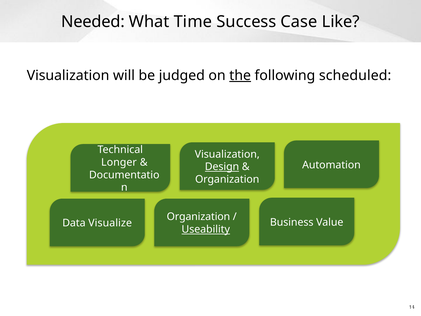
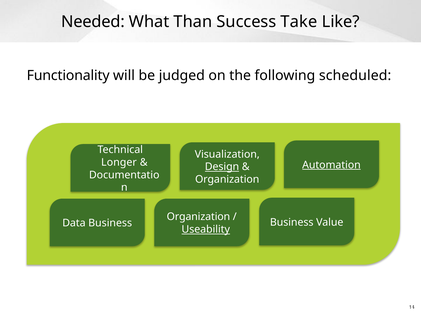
Time: Time -> Than (193, 22)
Case: Case -> Take (299, 22)
Visualization: Visualization -> Functionality (68, 75)
the underline: present -> none (240, 75)
Automation underline: none -> present (331, 165)
Data Visualize: Visualize -> Business (110, 223)
